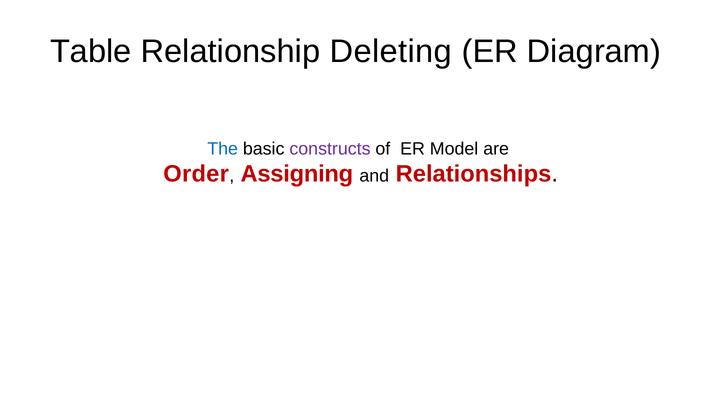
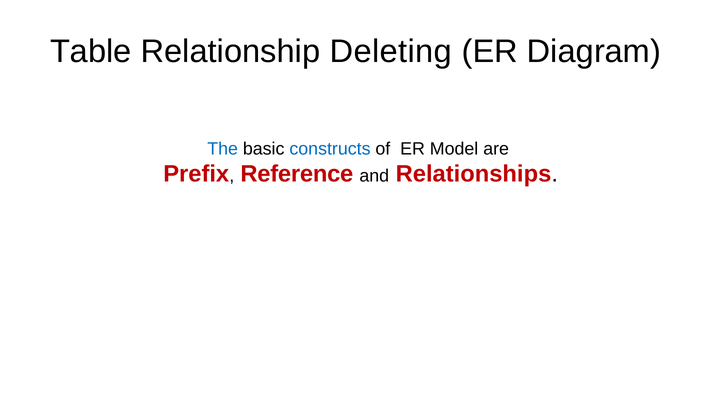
constructs colour: purple -> blue (330, 149)
Order: Order -> Prefix (196, 174)
Assigning: Assigning -> Reference (297, 174)
